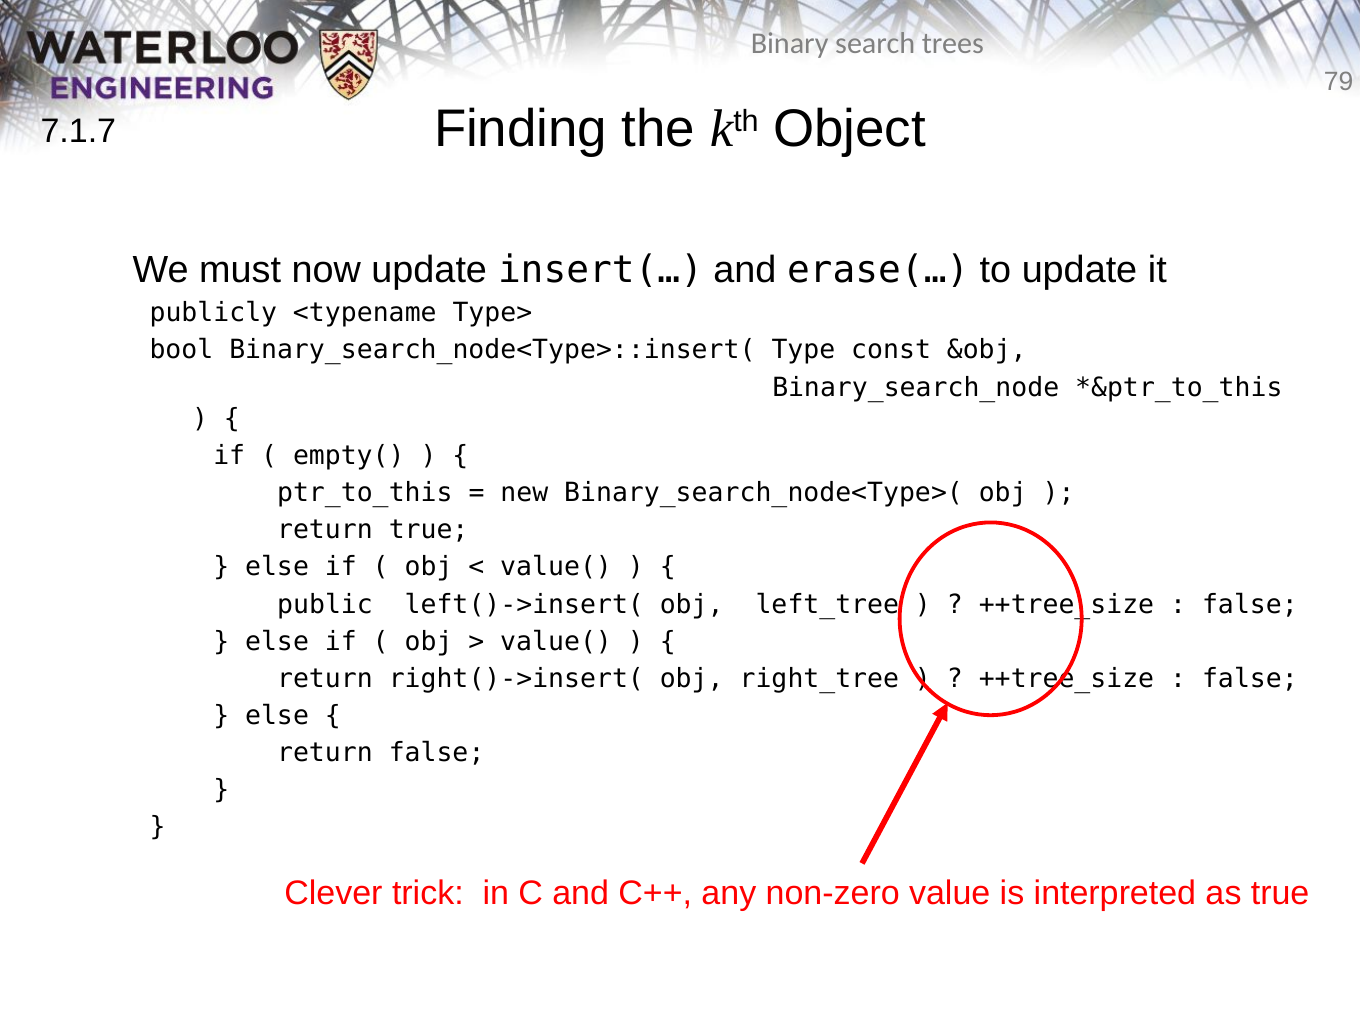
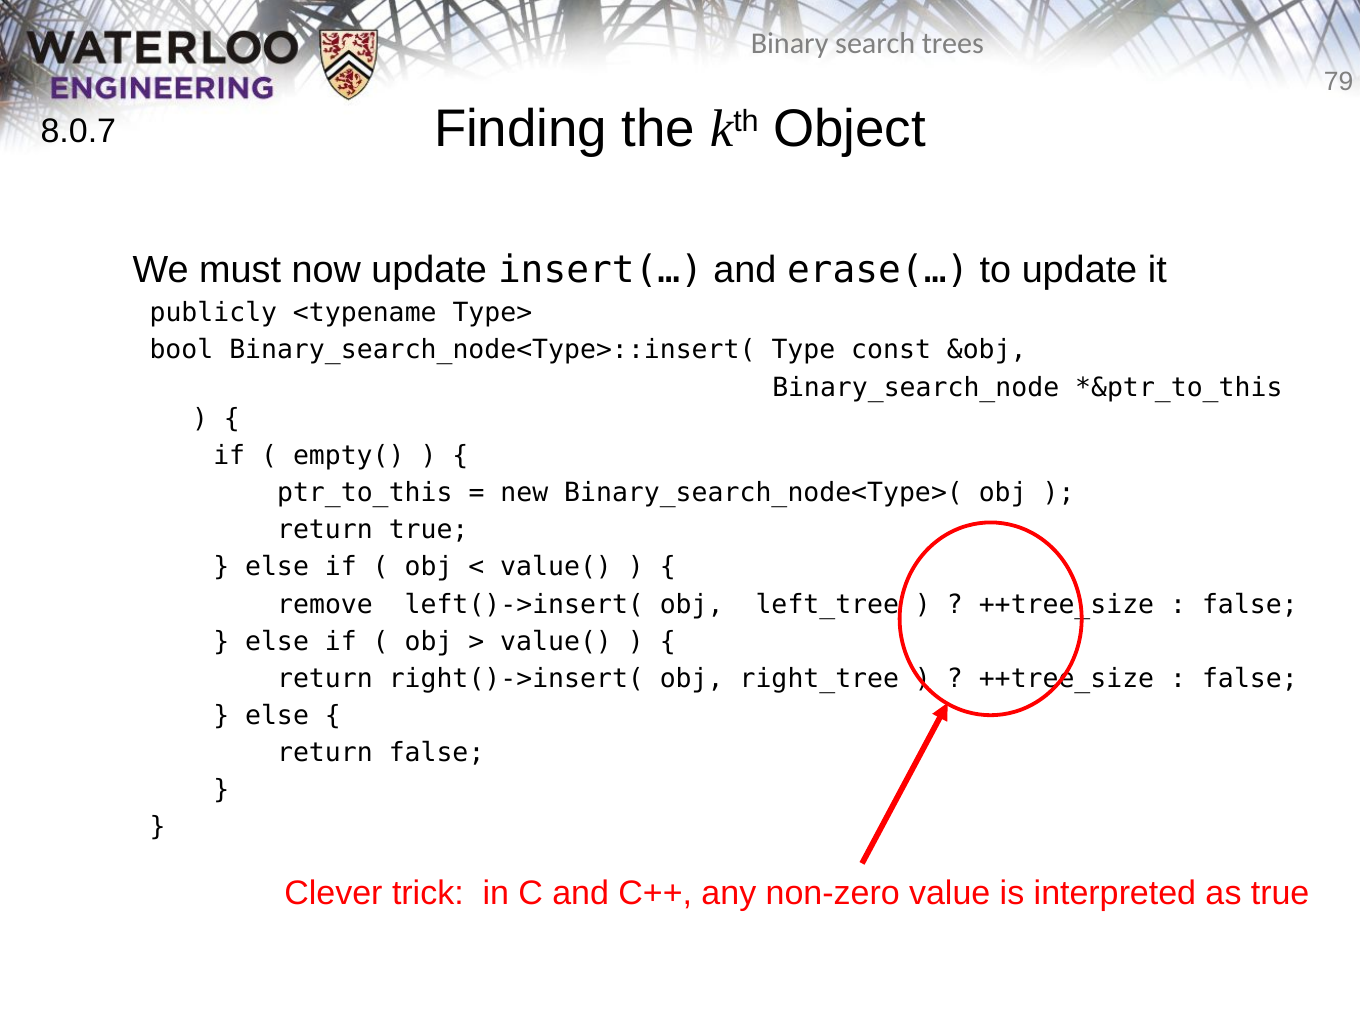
7.1.7: 7.1.7 -> 8.0.7 (78, 131)
public: public -> remove (325, 604)
